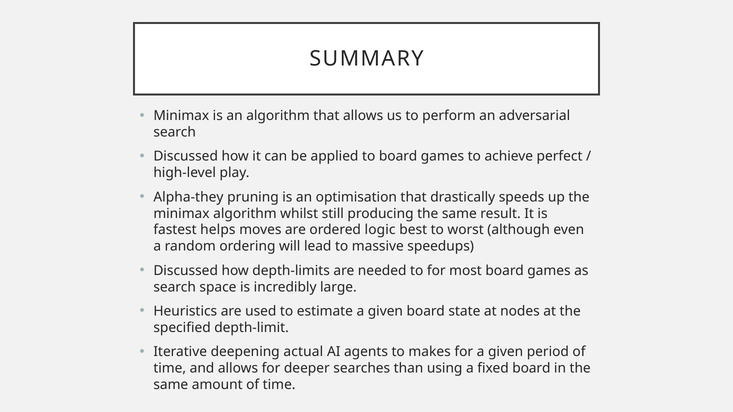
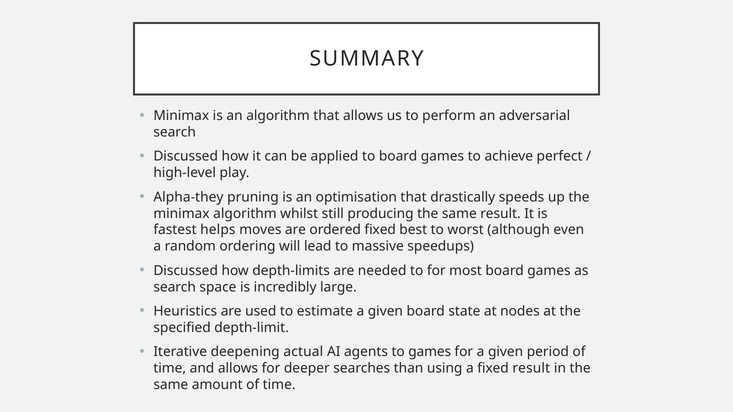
ordered logic: logic -> fixed (380, 230)
to makes: makes -> games (430, 352)
fixed board: board -> result (531, 368)
